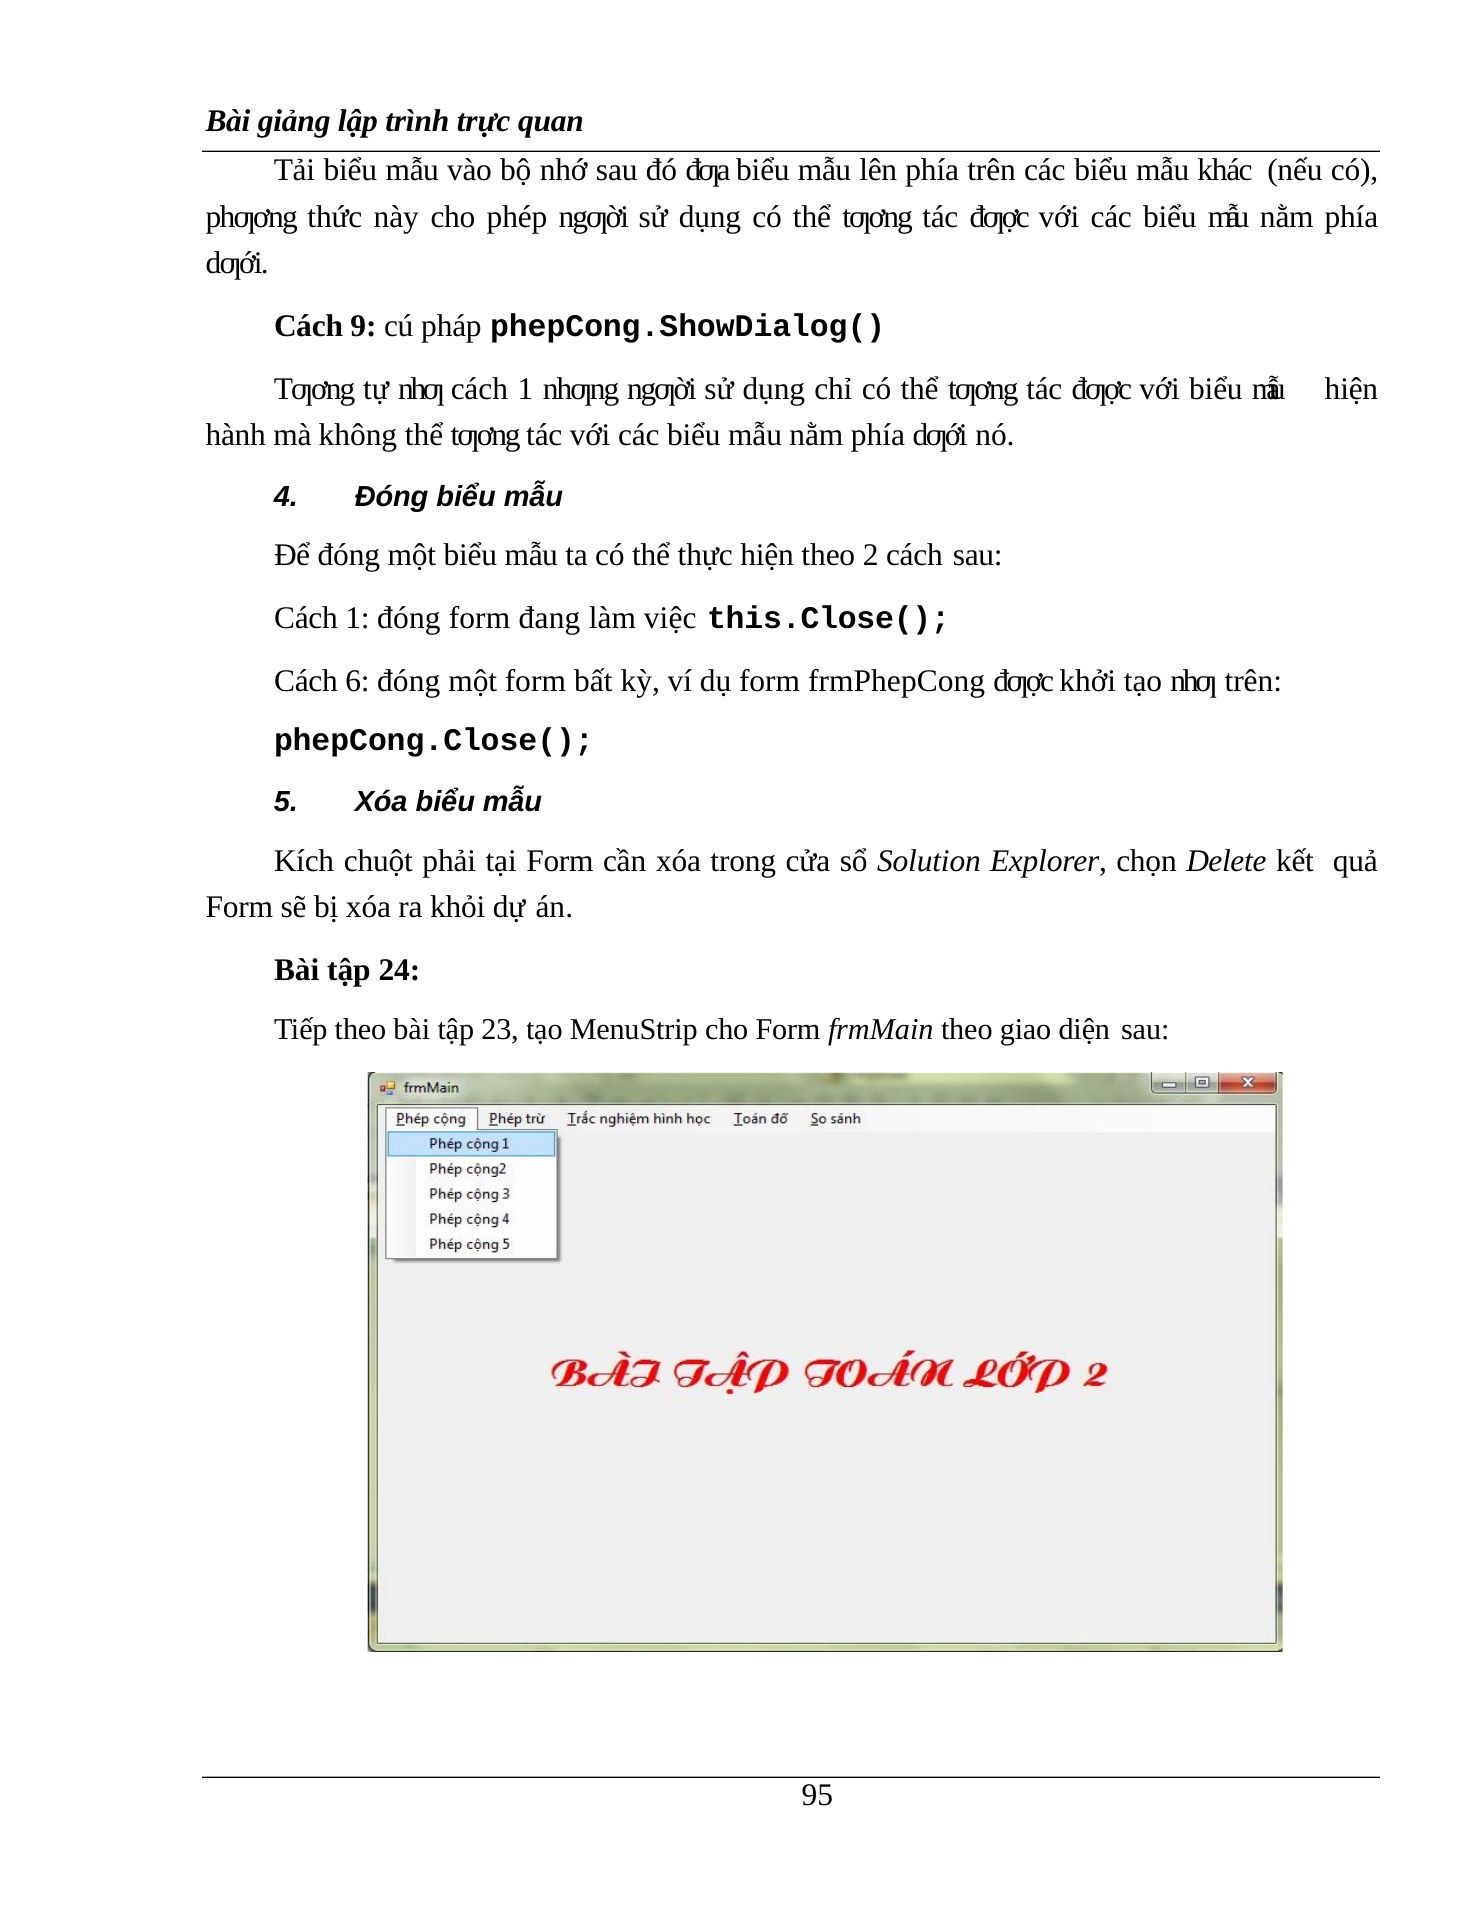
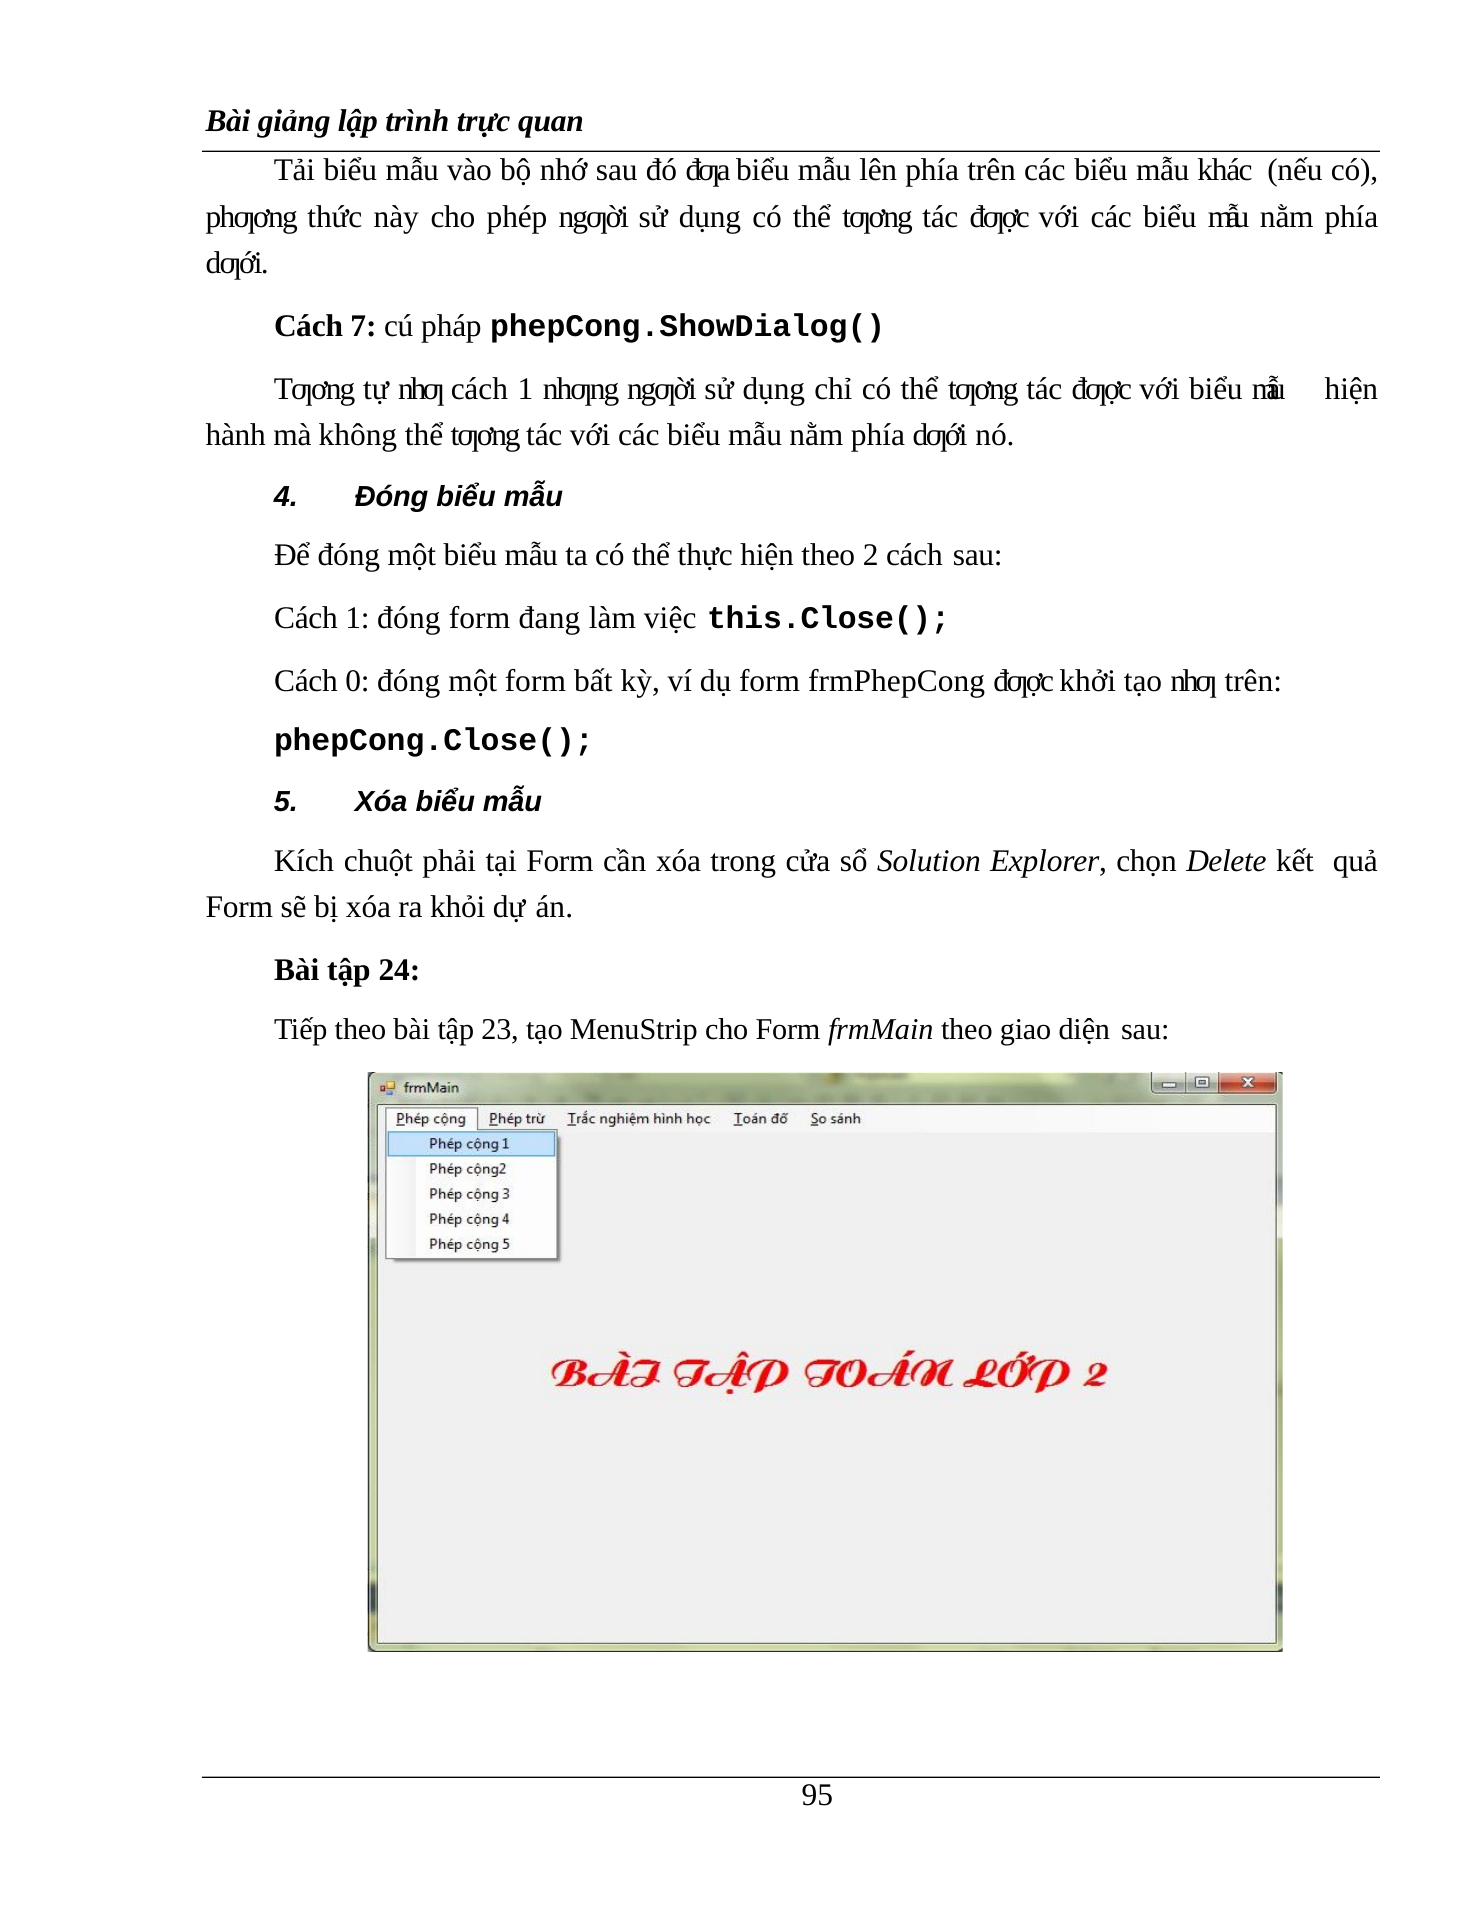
9: 9 -> 7 (364, 326)
6: 6 -> 0 (357, 681)
